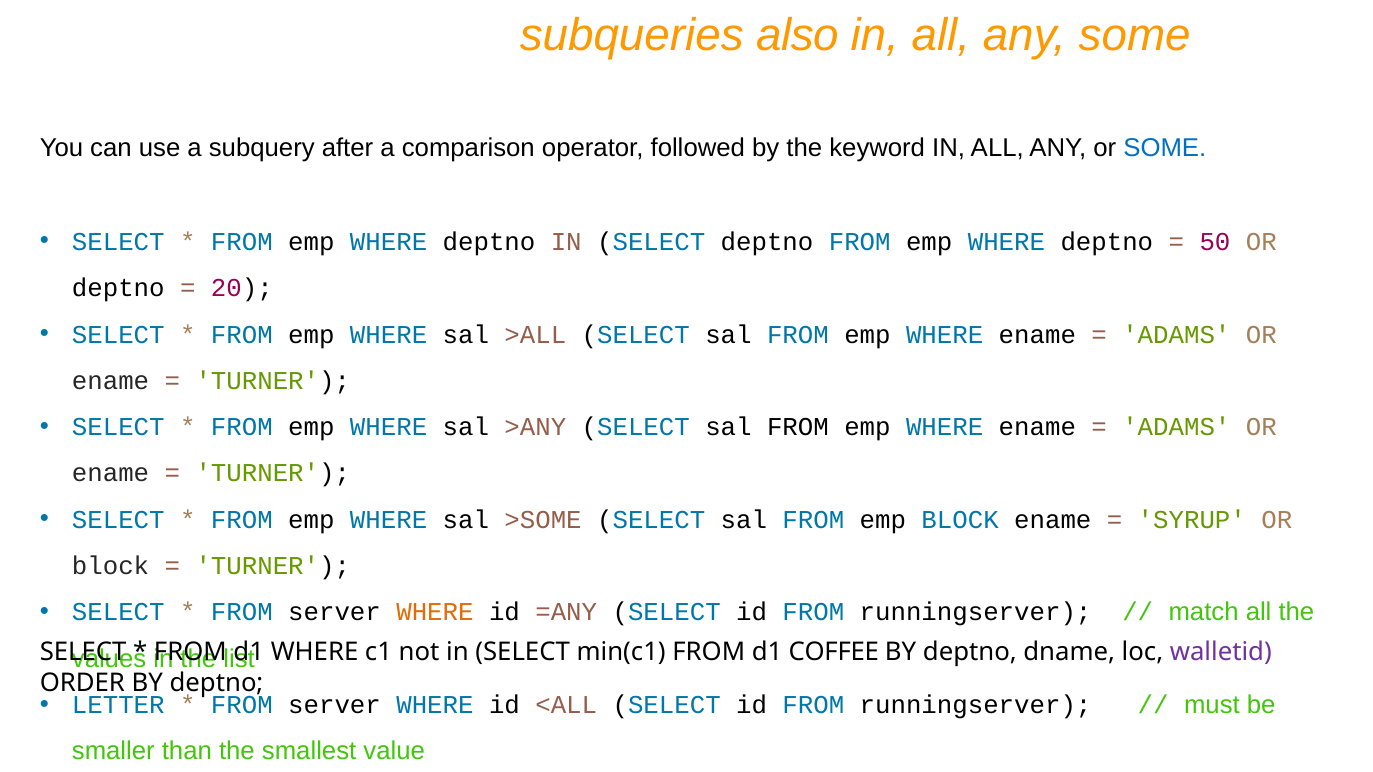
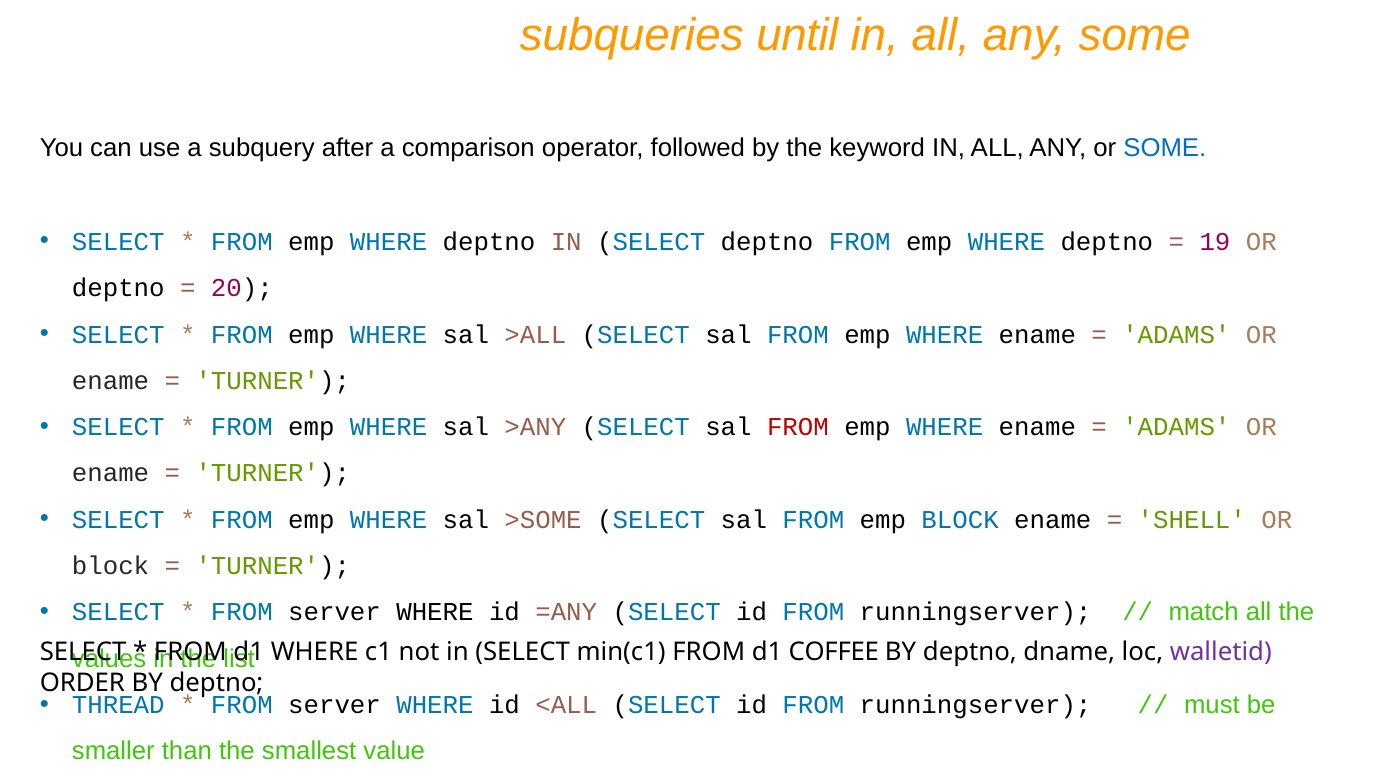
also: also -> until (797, 36)
50: 50 -> 19 (1215, 242)
FROM colour: black -> red (798, 427)
SYRUP: SYRUP -> SHELL (1192, 520)
WHERE colour: orange -> black (435, 613)
LETTER: LETTER -> THREAD (118, 705)
